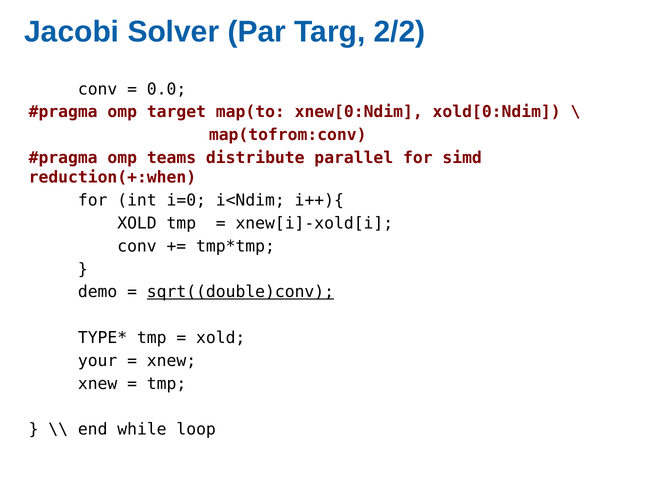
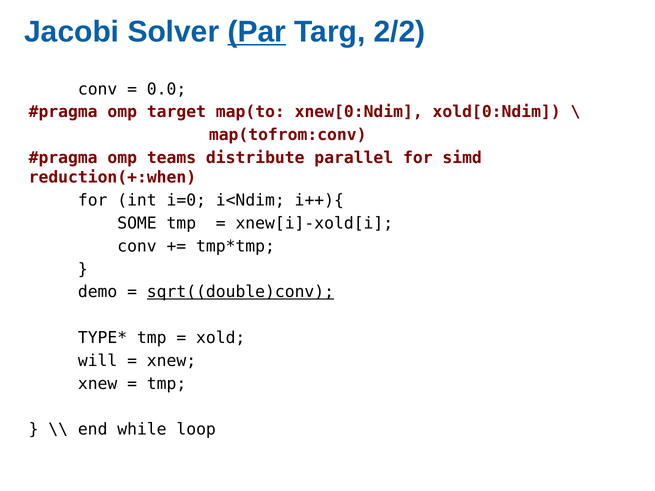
Par underline: none -> present (257, 32)
XOLD: XOLD -> SOME (137, 223)
your: your -> will (98, 361)
